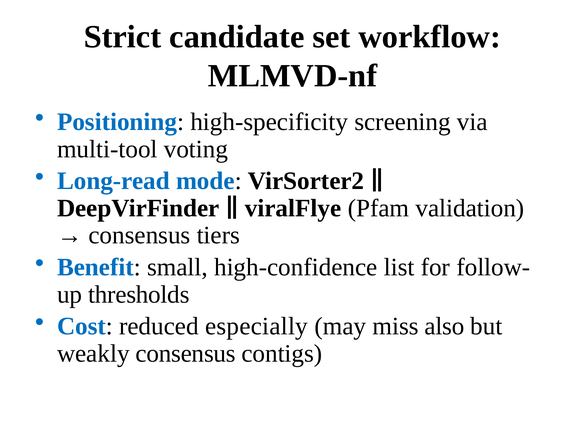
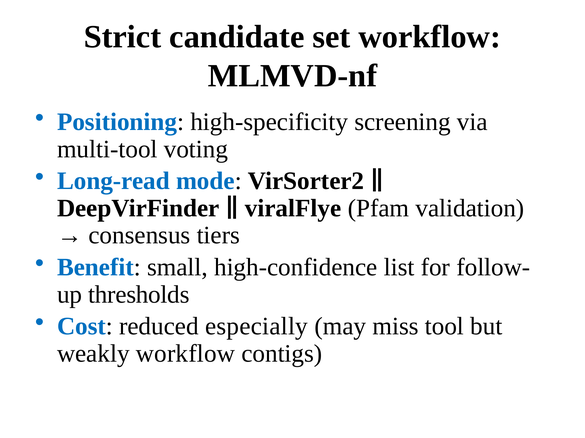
also: also -> tool (444, 327)
weakly consensus: consensus -> workflow (185, 354)
